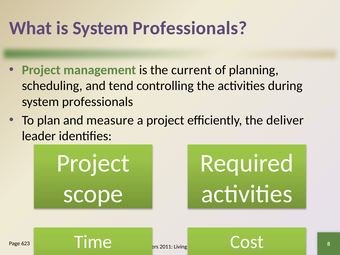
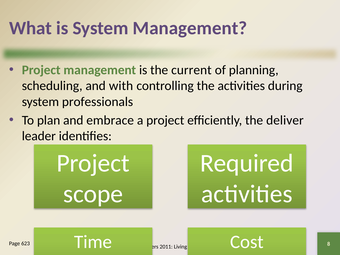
is System Professionals: Professionals -> Management (190, 28)
tend: tend -> with (121, 86)
measure: measure -> embrace (110, 120)
